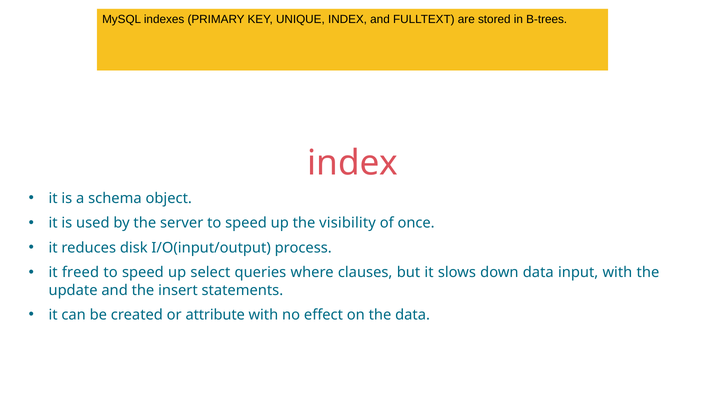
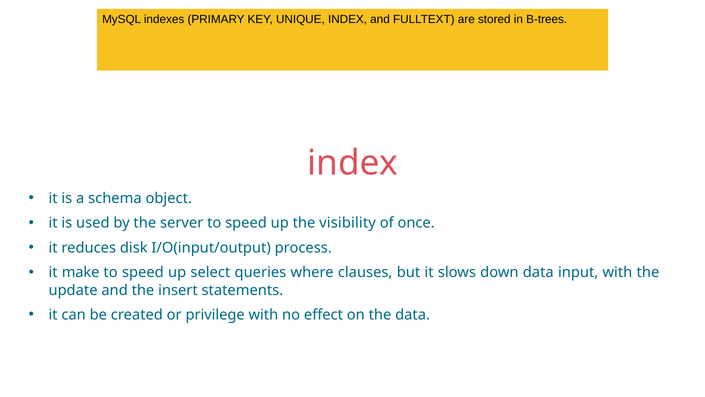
freed: freed -> make (81, 272)
attribute: attribute -> privilege (215, 315)
